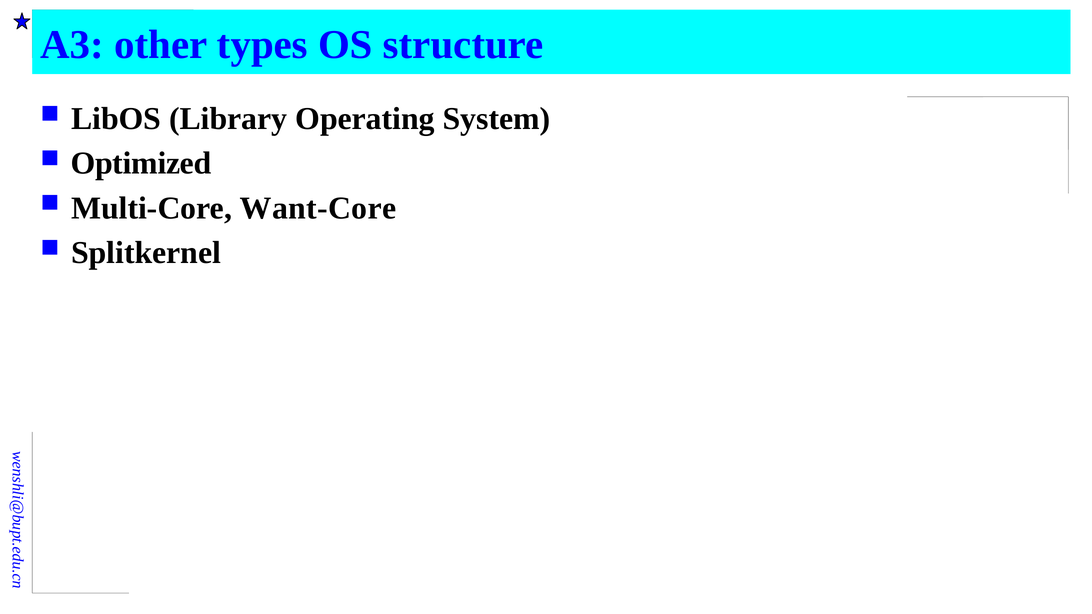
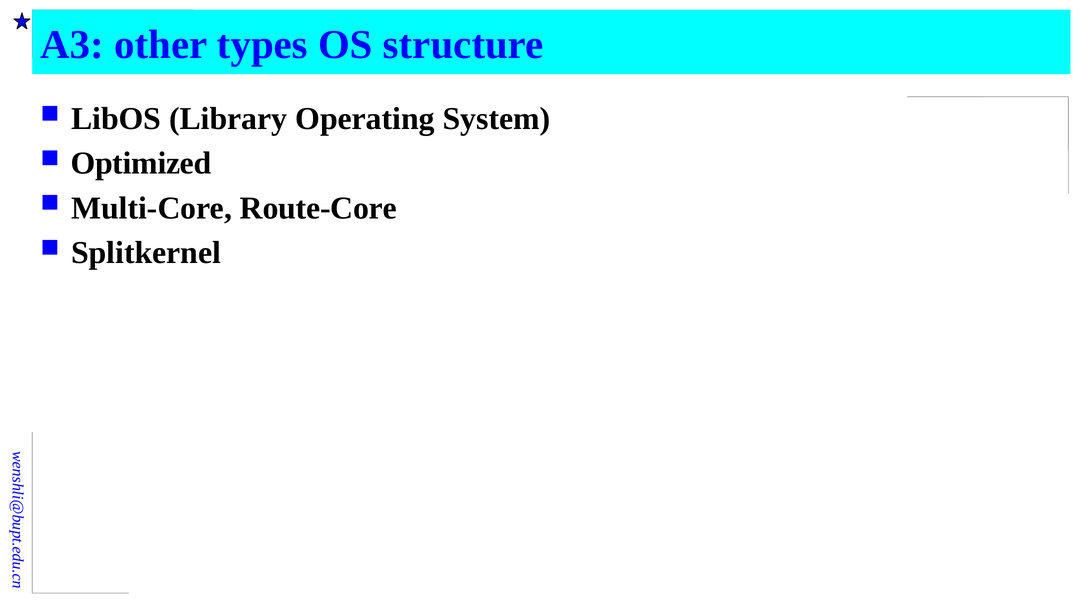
Want-Core: Want-Core -> Route-Core (318, 208)
